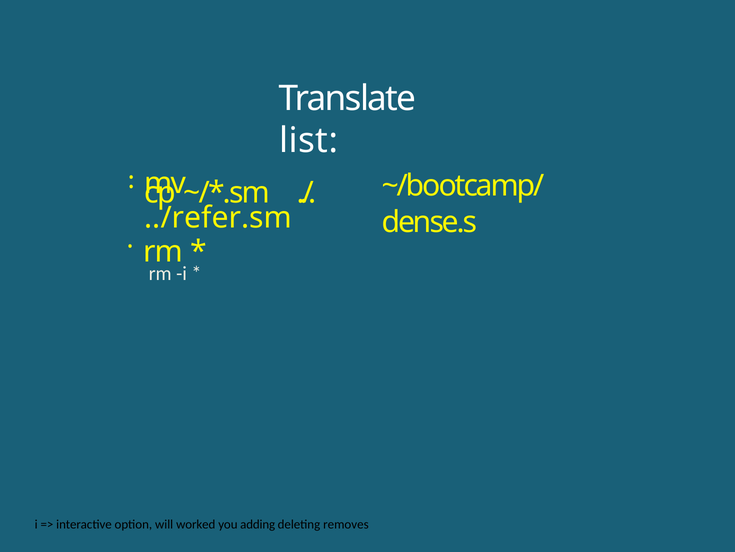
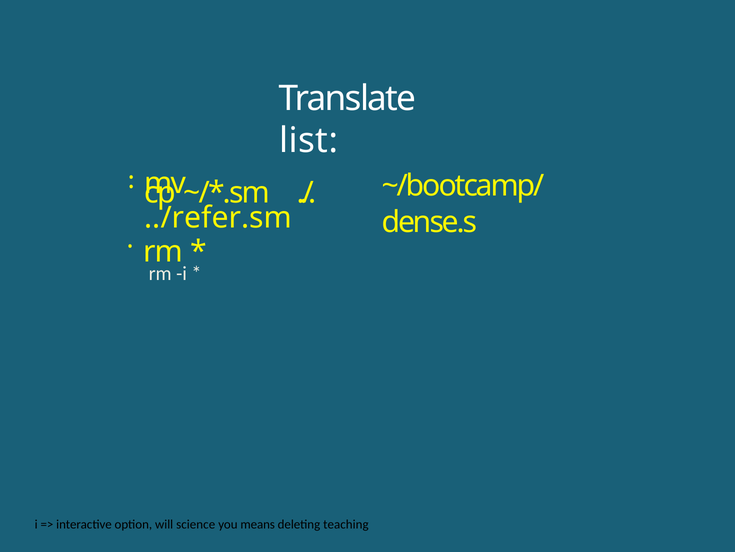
worked: worked -> science (196, 524)
adding: adding -> means (258, 524)
removes: removes -> teaching (346, 524)
